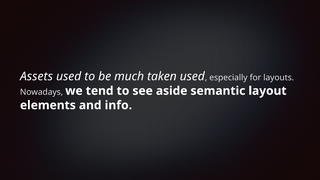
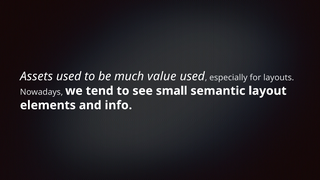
taken: taken -> value (162, 76)
aside: aside -> small (172, 91)
